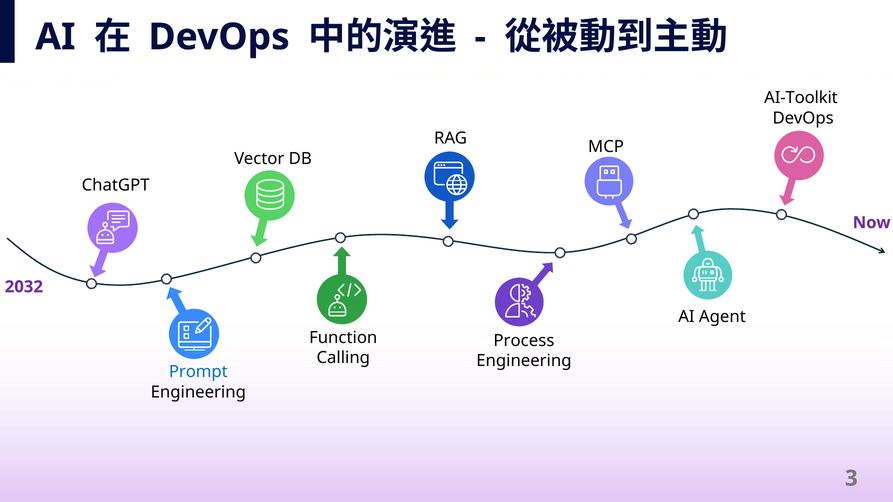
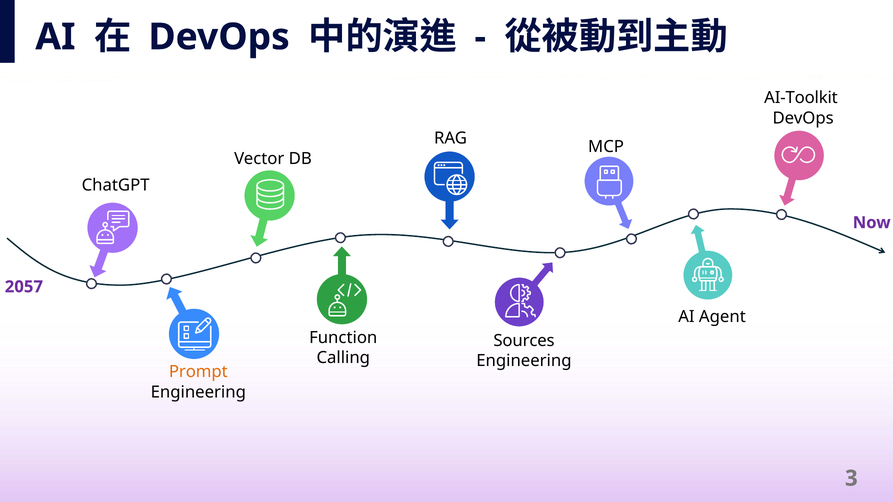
2032: 2032 -> 2057 (24, 287)
Process: Process -> Sources (524, 341)
Prompt colour: blue -> orange (198, 372)
